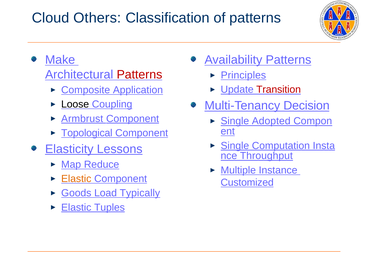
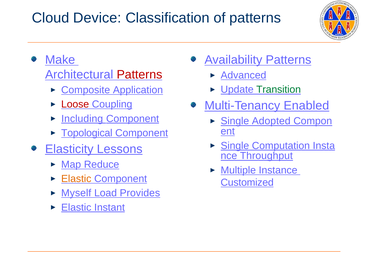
Others: Others -> Device (97, 18)
Principles: Principles -> Advanced (243, 75)
Transition colour: red -> green (279, 90)
Loose colour: black -> red (75, 104)
Decision: Decision -> Enabled (306, 106)
Armbrust: Armbrust -> Including (82, 119)
Goods: Goods -> Myself (76, 193)
Typically: Typically -> Provides (140, 193)
Tuples: Tuples -> Instant (110, 207)
